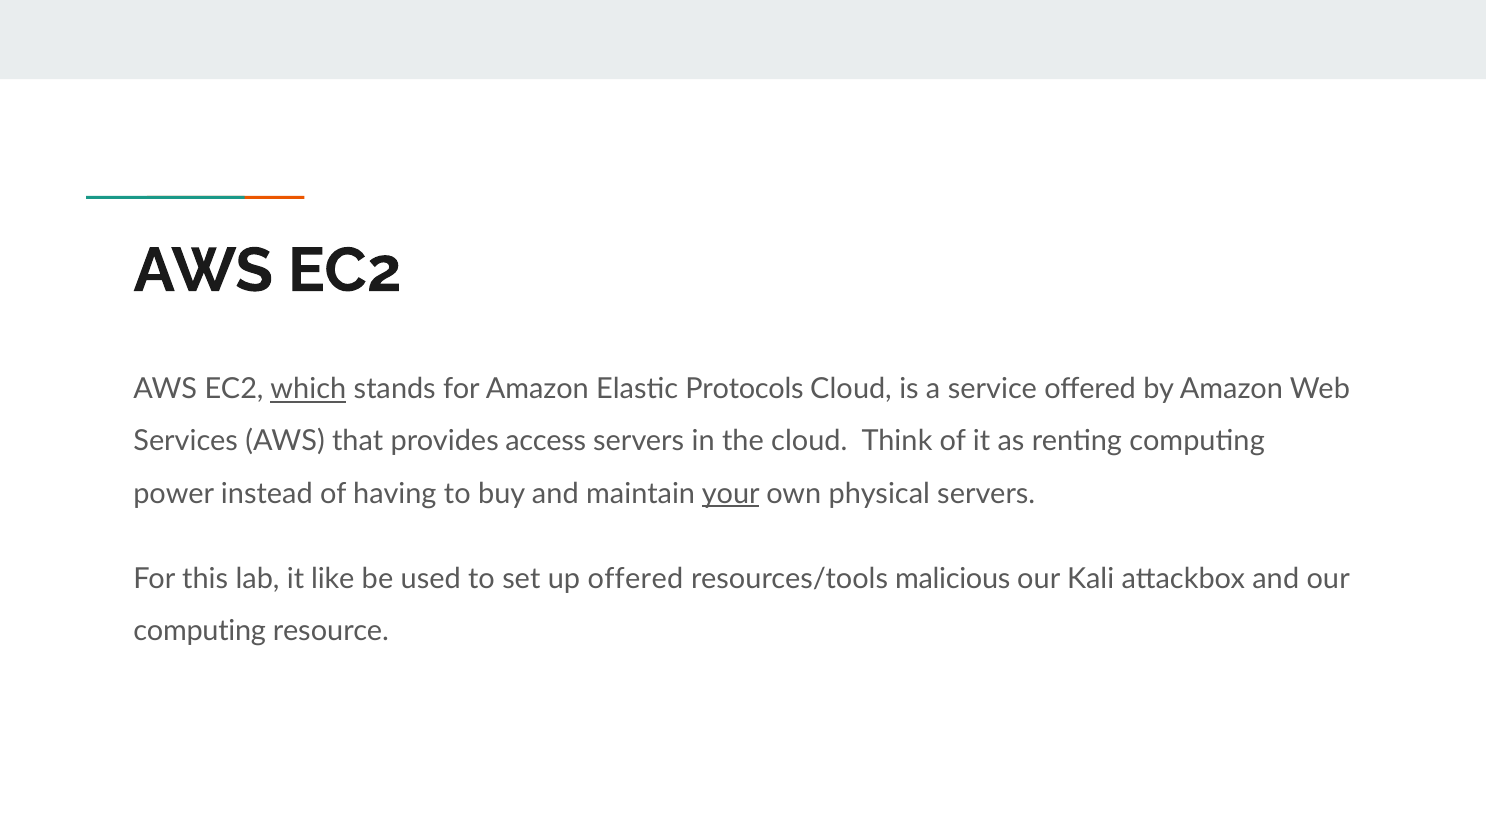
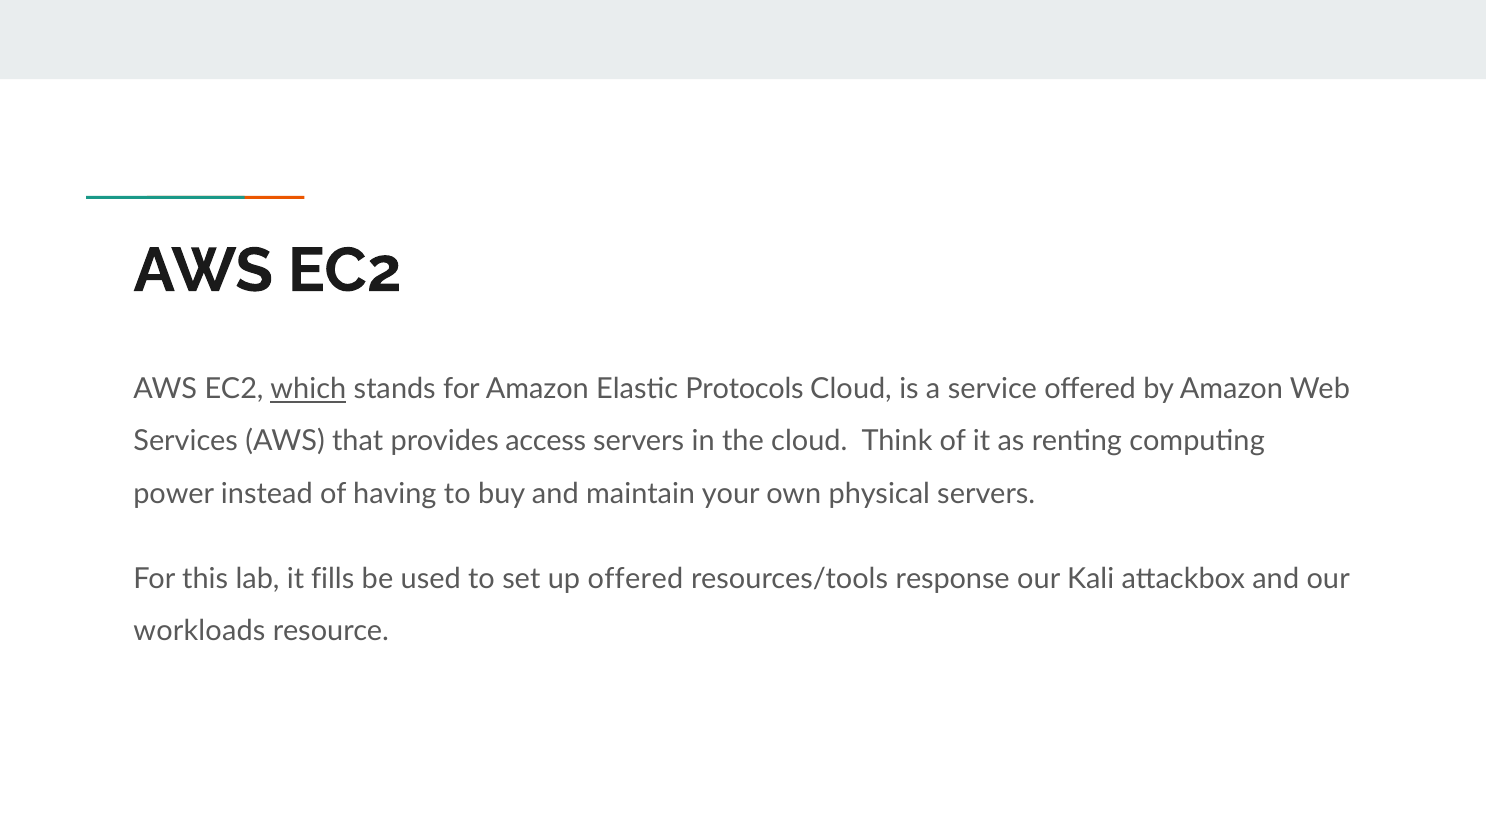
your underline: present -> none (731, 493)
like: like -> fills (333, 578)
malicious: malicious -> response (953, 578)
computing: computing -> workloads (199, 630)
